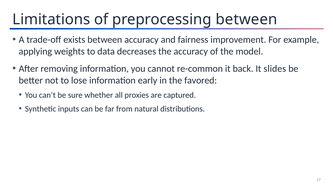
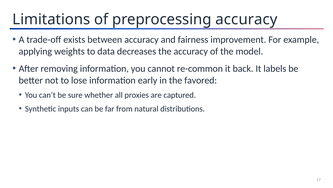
preprocessing between: between -> accuracy (247, 19)
slides: slides -> labels (275, 68)
